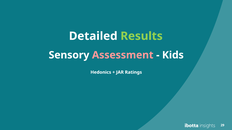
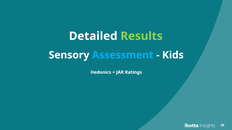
Assessment colour: pink -> light blue (123, 55)
